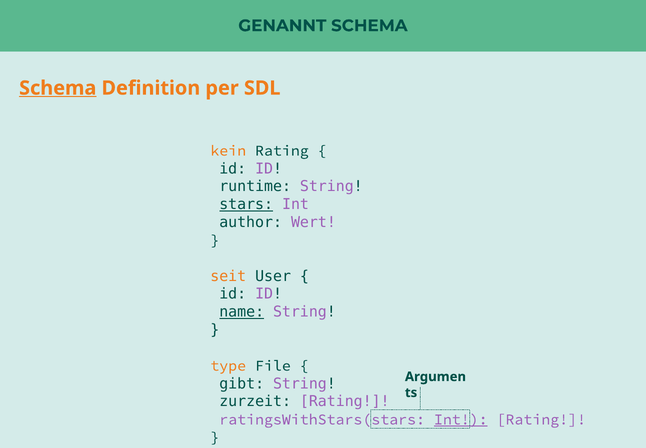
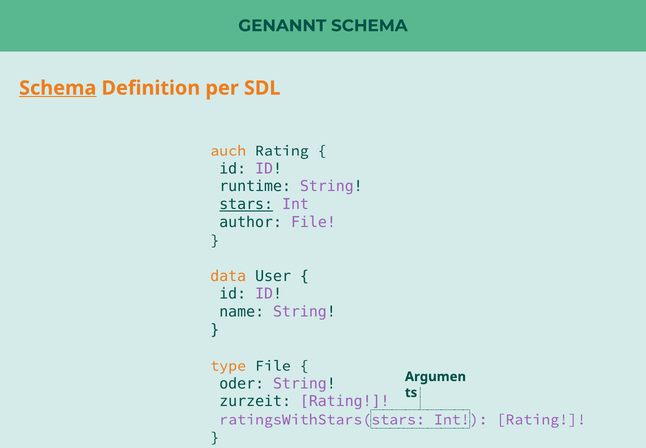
kein: kein -> auch (228, 150)
author Wert: Wert -> File (313, 222)
seit: seit -> data (228, 276)
name underline: present -> none (242, 311)
gibt: gibt -> oder (242, 383)
Int underline: present -> none (461, 419)
